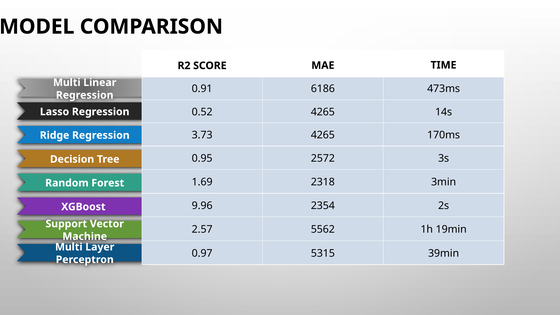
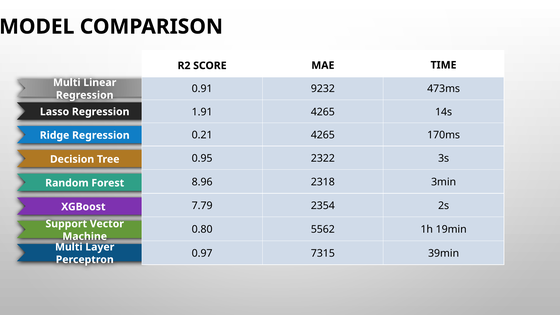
6186: 6186 -> 9232 (323, 89)
0.52: 0.52 -> 1.91 (202, 112)
3.73: 3.73 -> 0.21 (202, 135)
2572: 2572 -> 2322 (323, 158)
1.69: 1.69 -> 8.96 (202, 182)
9.96: 9.96 -> 7.79 (202, 206)
2.57: 2.57 -> 0.80 (202, 229)
5315: 5315 -> 7315 (323, 253)
